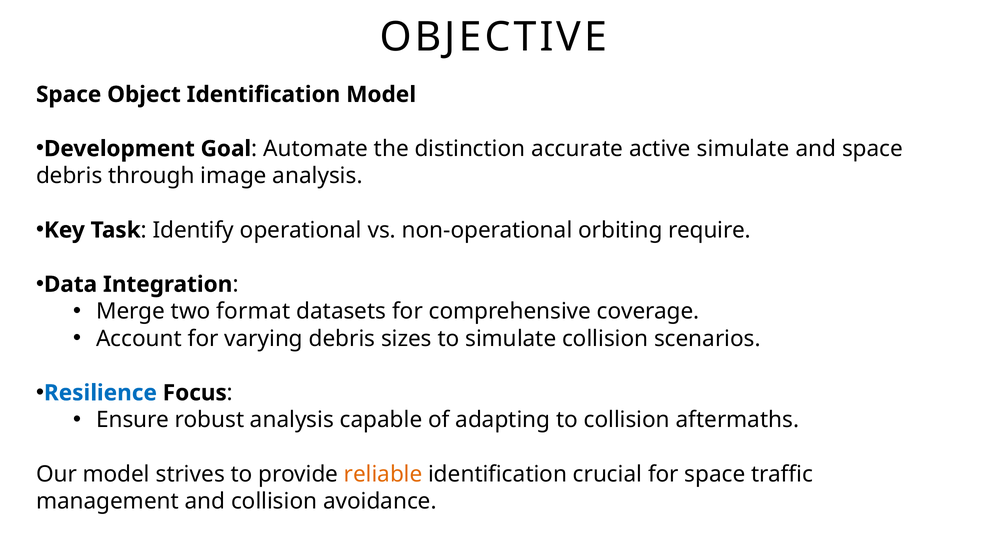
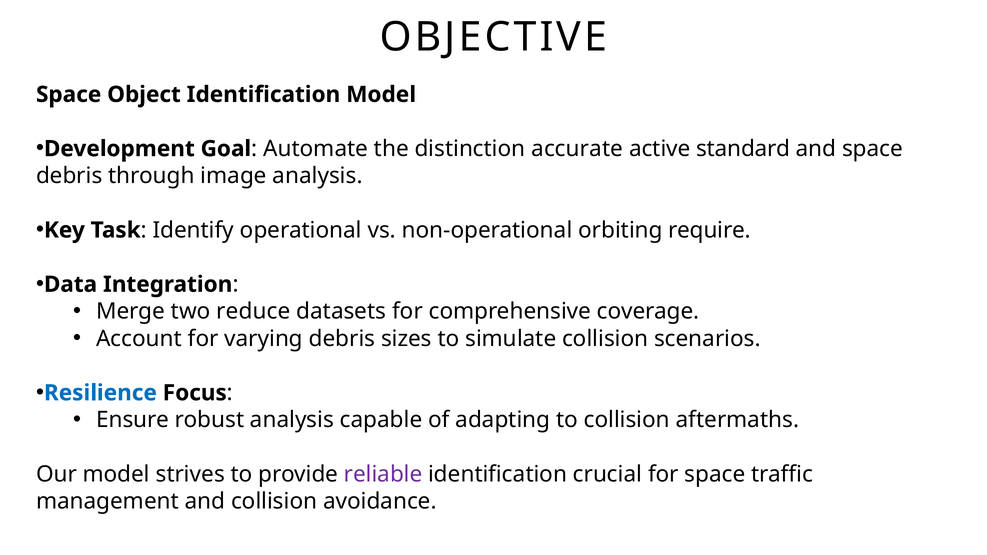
active simulate: simulate -> standard (743, 149)
format: format -> reduce (253, 312)
reliable colour: orange -> purple (383, 474)
